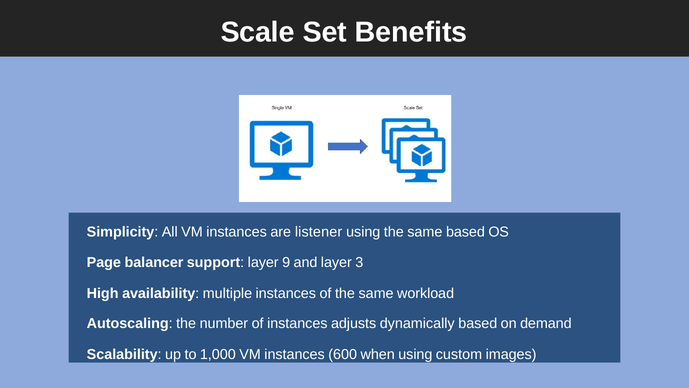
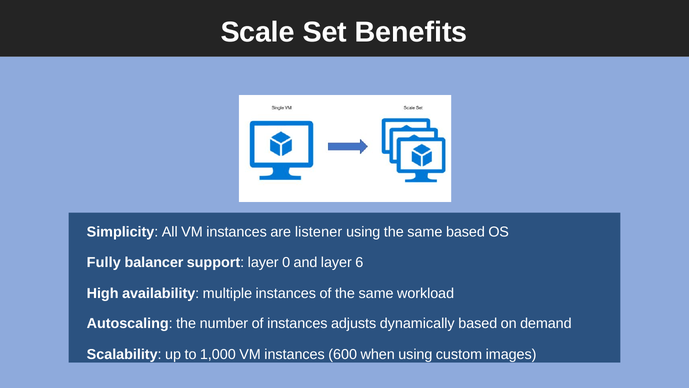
Page: Page -> Fully (104, 262)
9: 9 -> 0 (286, 262)
3: 3 -> 6 (359, 262)
